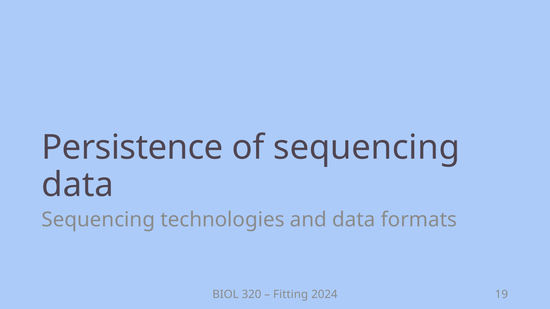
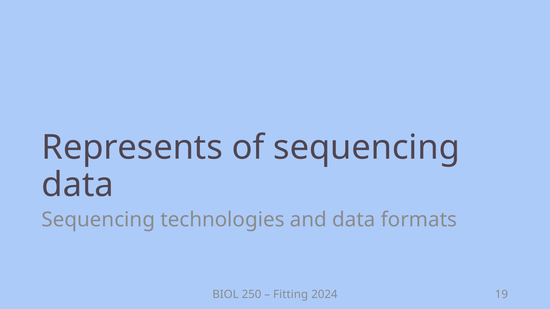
Persistence: Persistence -> Represents (132, 148)
320: 320 -> 250 (252, 295)
